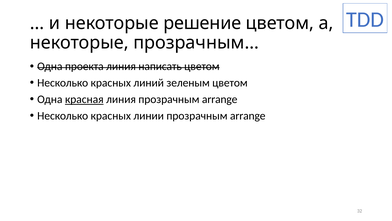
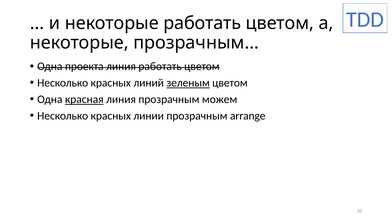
некоторые решение: решение -> работать (202, 23)
линия написать: написать -> работать (160, 66)
зеленым underline: none -> present (188, 83)
линия прозрачным arrange: arrange -> можем (220, 99)
